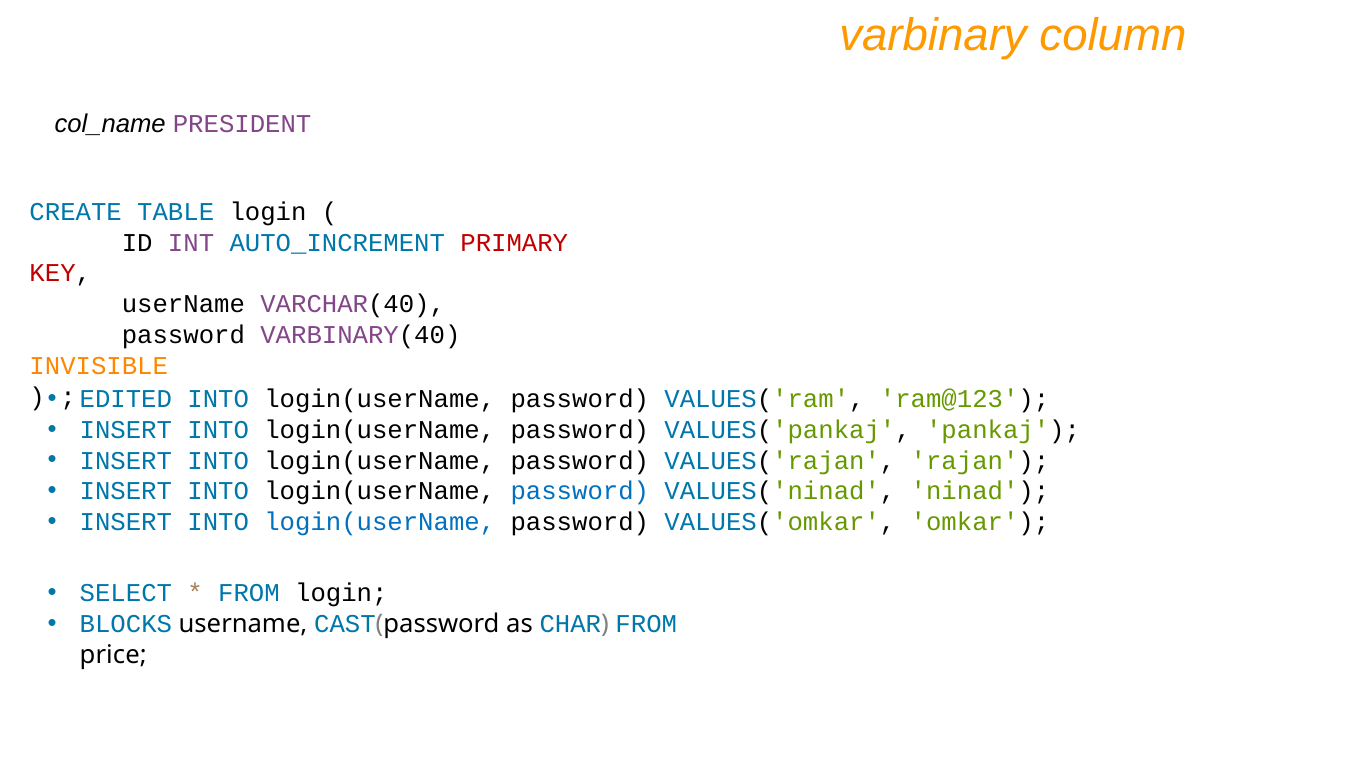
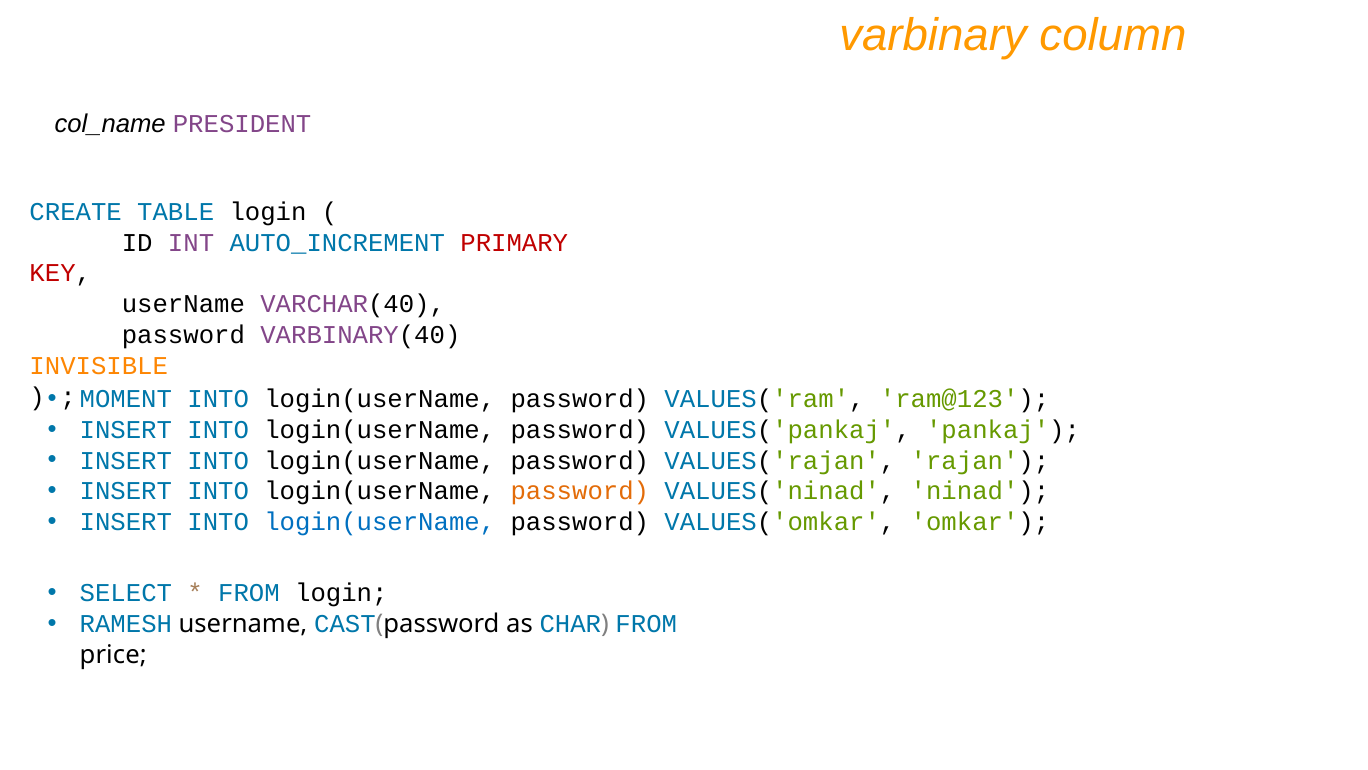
EDITED: EDITED -> MOMENT (126, 399)
password colour: blue -> orange (580, 491)
BLOCKS: BLOCKS -> RAMESH (126, 624)
